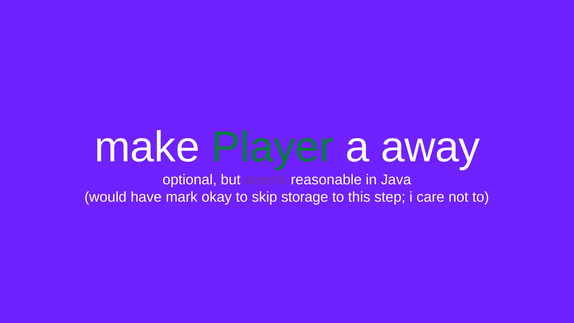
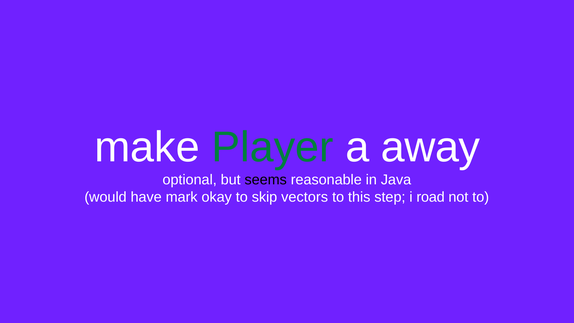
seems colour: purple -> black (266, 180)
storage: storage -> vectors (305, 197)
care: care -> road (431, 197)
